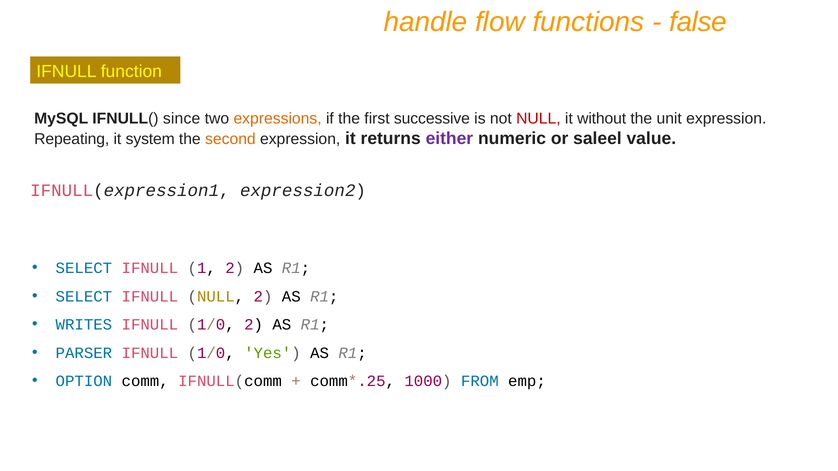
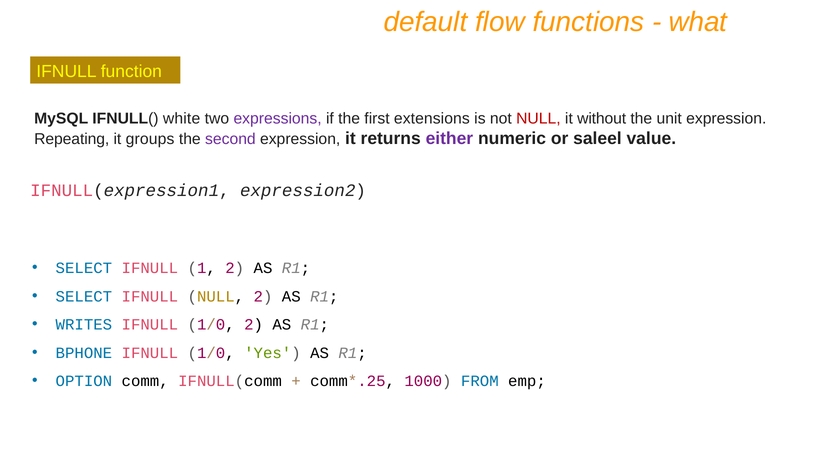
handle: handle -> default (425, 22)
false: false -> what (698, 22)
since: since -> white (182, 119)
expressions colour: orange -> purple (278, 119)
successive: successive -> extensions (432, 119)
system: system -> groups (150, 139)
second colour: orange -> purple (230, 139)
PARSER: PARSER -> BPHONE (84, 353)
